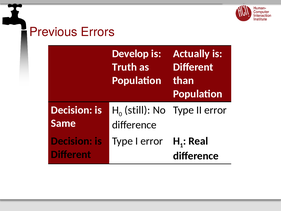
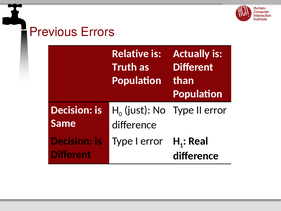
Develop: Develop -> Relative (130, 54)
still: still -> just (137, 110)
